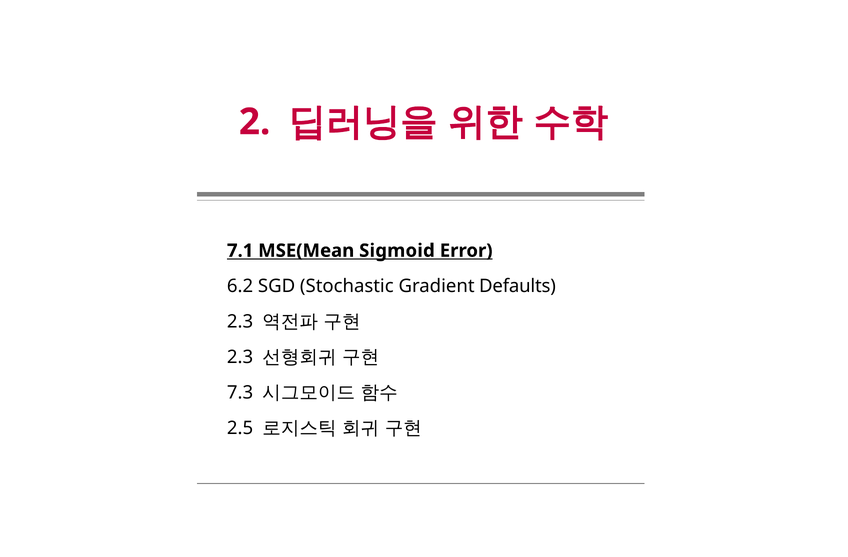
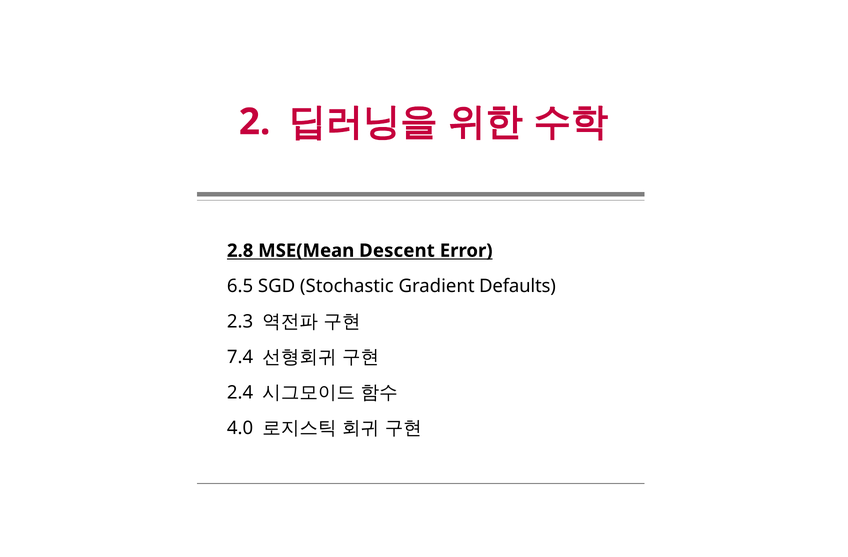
7.1: 7.1 -> 2.8 (240, 251)
Sigmoid: Sigmoid -> Descent (397, 251)
6.2: 6.2 -> 6.5 (240, 286)
2.3: 2.3 -> 7.4 (240, 357)
7.3: 7.3 -> 2.4 (240, 393)
2.5: 2.5 -> 4.0 (240, 428)
